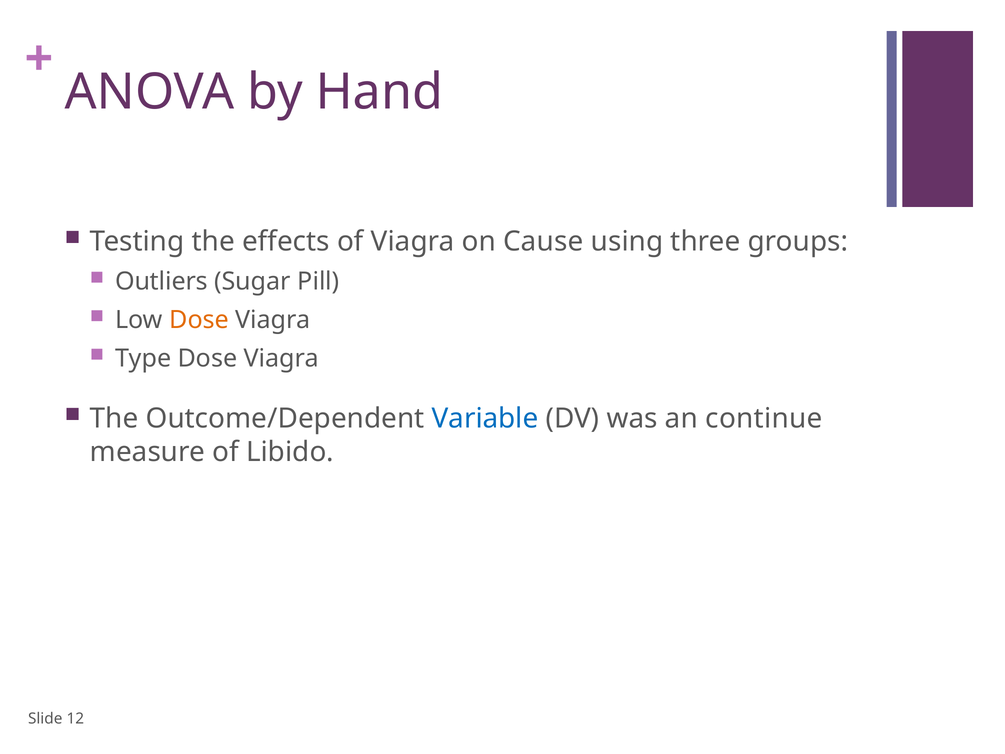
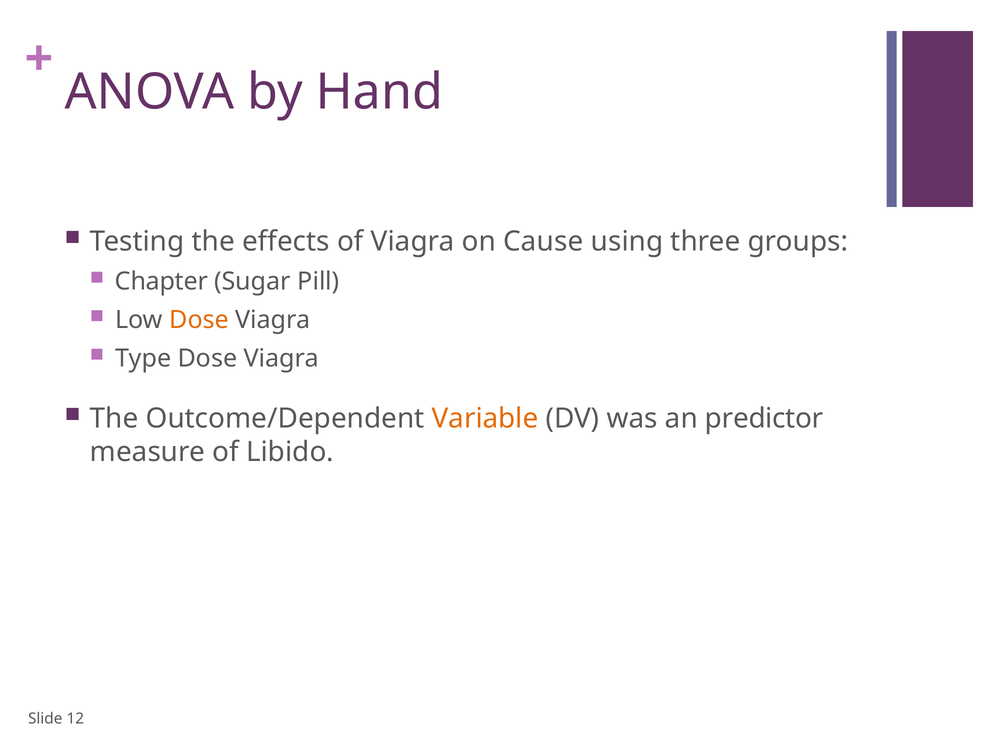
Outliers: Outliers -> Chapter (161, 281)
Variable colour: blue -> orange (485, 419)
continue: continue -> predictor (764, 419)
